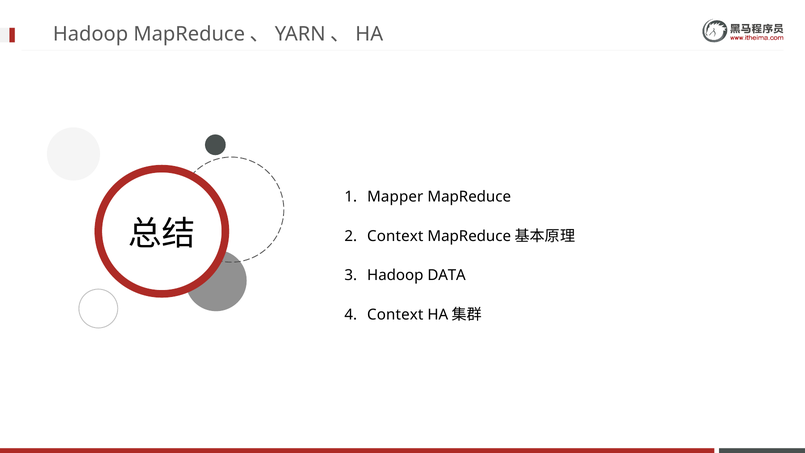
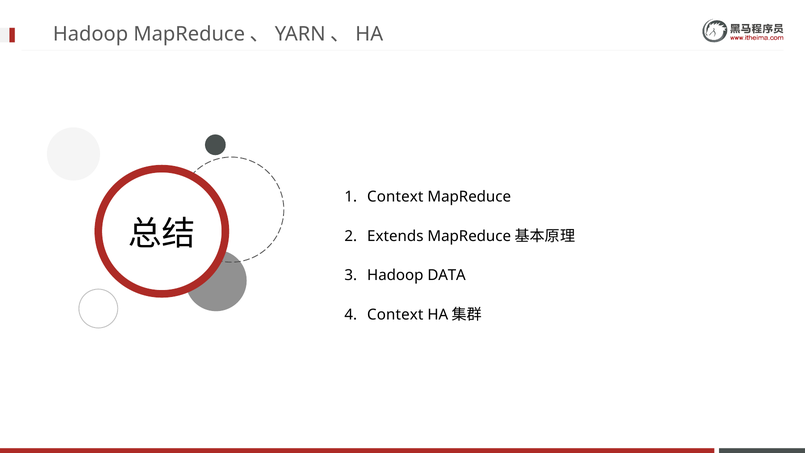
Mapper: Mapper -> Context (395, 197)
Context: Context -> Extends (395, 236)
